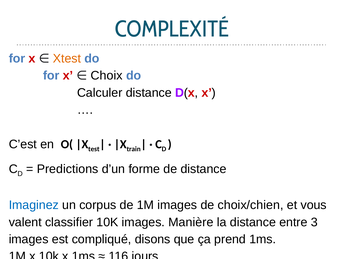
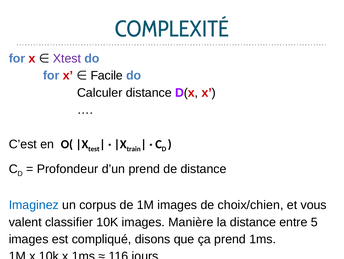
Xtest colour: orange -> purple (67, 58)
Choix: Choix -> Facile (107, 75)
Predictions: Predictions -> Profondeur (68, 169)
d’un forme: forme -> prend (144, 169)
3: 3 -> 5 (314, 222)
